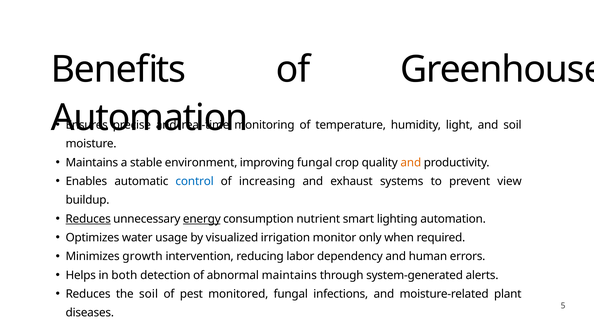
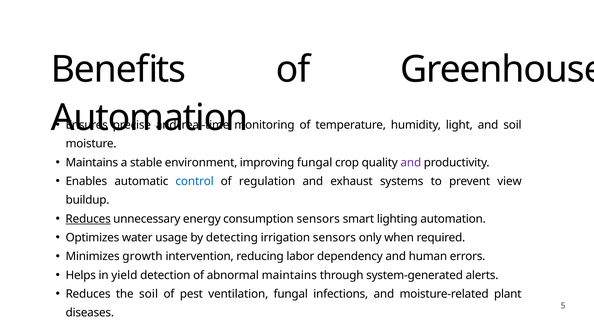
and colour: orange -> purple (411, 163)
increasing: increasing -> regulation (267, 181)
energy underline: present -> none (202, 219)
consumption nutrient: nutrient -> sensors (318, 219)
visualized: visualized -> detecting (232, 238)
irrigation monitor: monitor -> sensors (334, 238)
both: both -> yield (124, 275)
monitored: monitored -> ventilation (238, 294)
